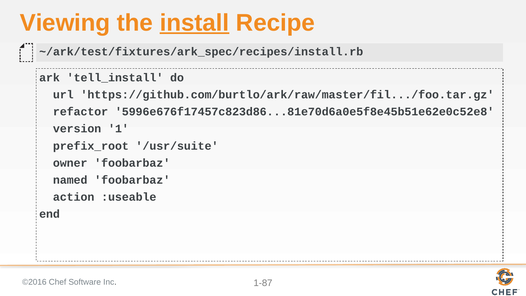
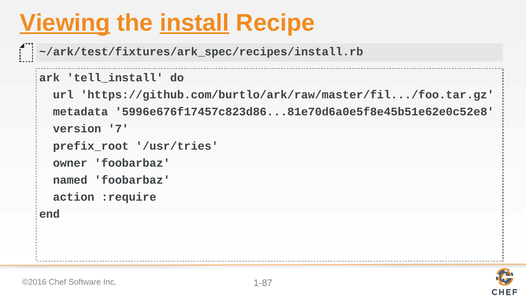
Viewing underline: none -> present (65, 23)
refactor: refactor -> metadata (81, 112)
1: 1 -> 7 (118, 129)
/usr/suite: /usr/suite -> /usr/tries (177, 146)
:useable: :useable -> :require (129, 197)
